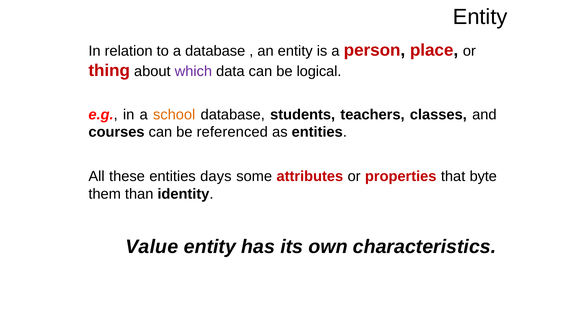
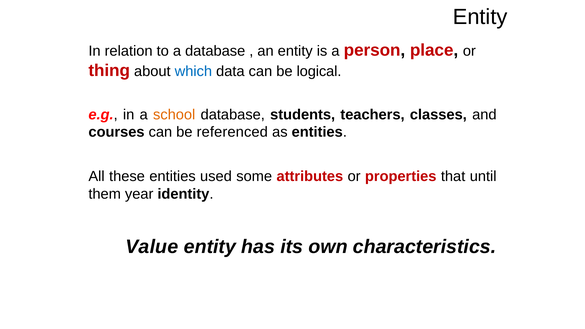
which colour: purple -> blue (193, 71)
days: days -> used (216, 176)
byte: byte -> until (483, 176)
than: than -> year (139, 194)
